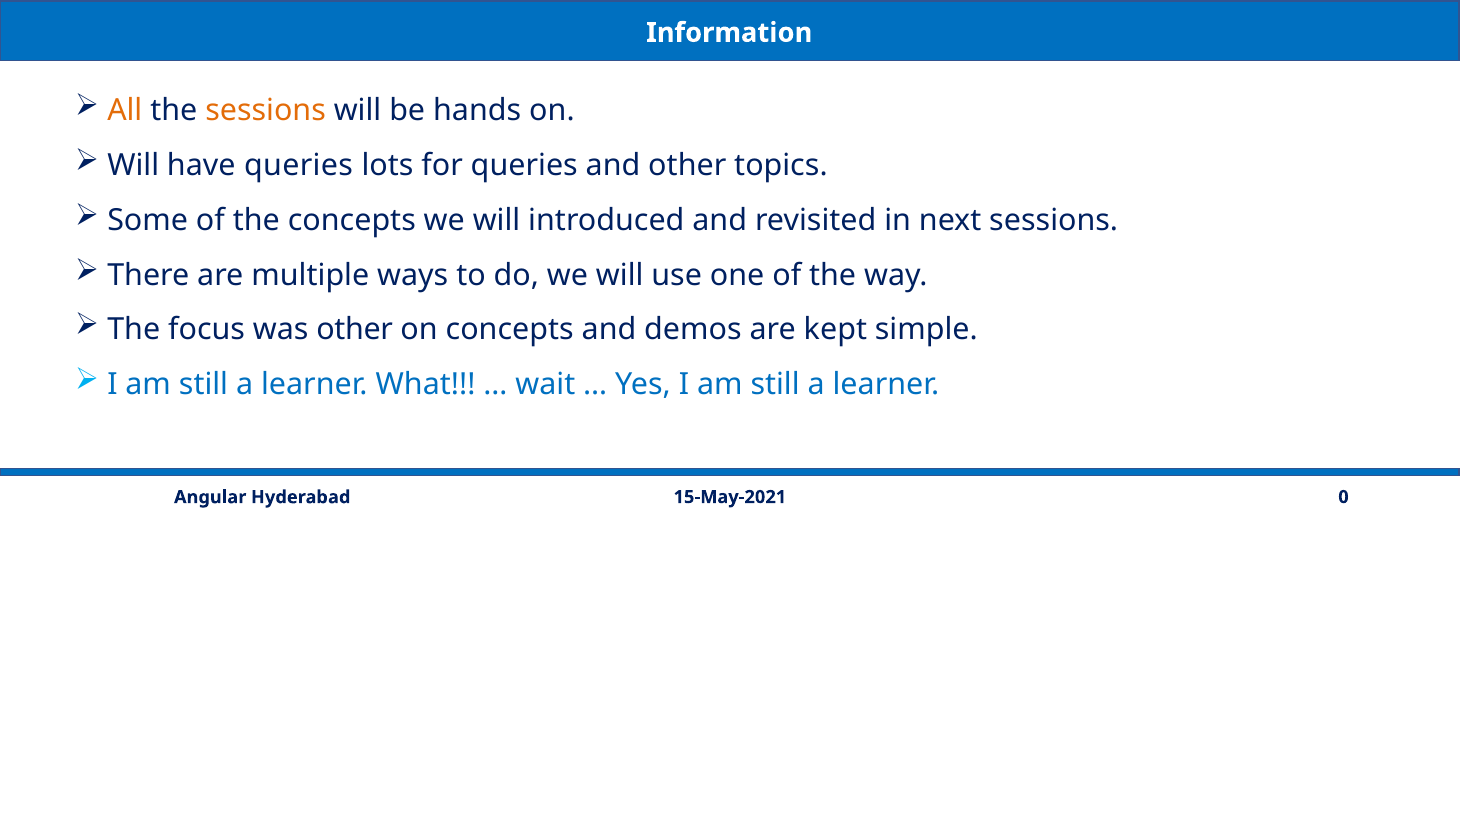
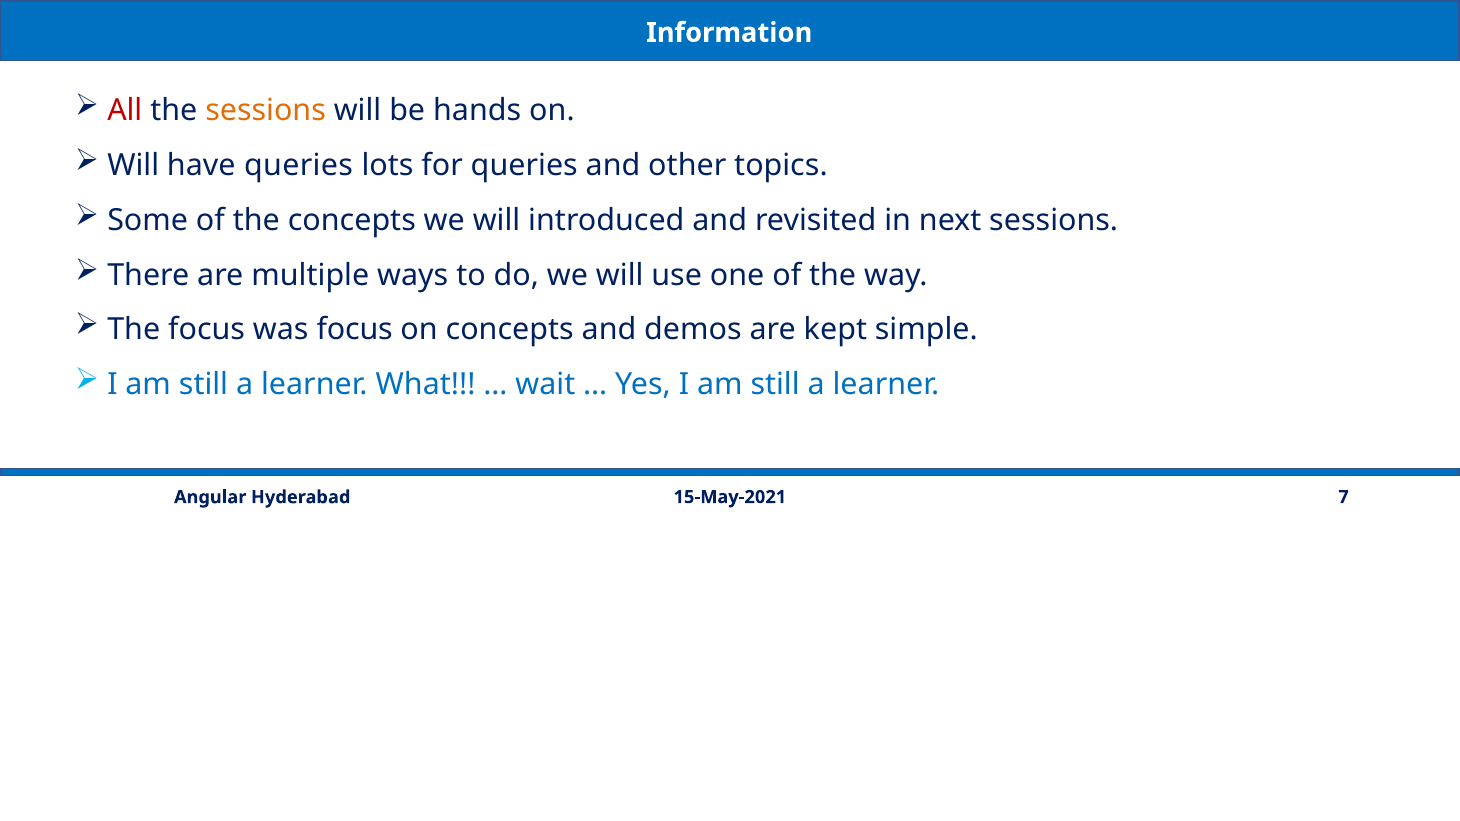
All colour: orange -> red (125, 111)
was other: other -> focus (355, 330)
0: 0 -> 7 (1343, 497)
